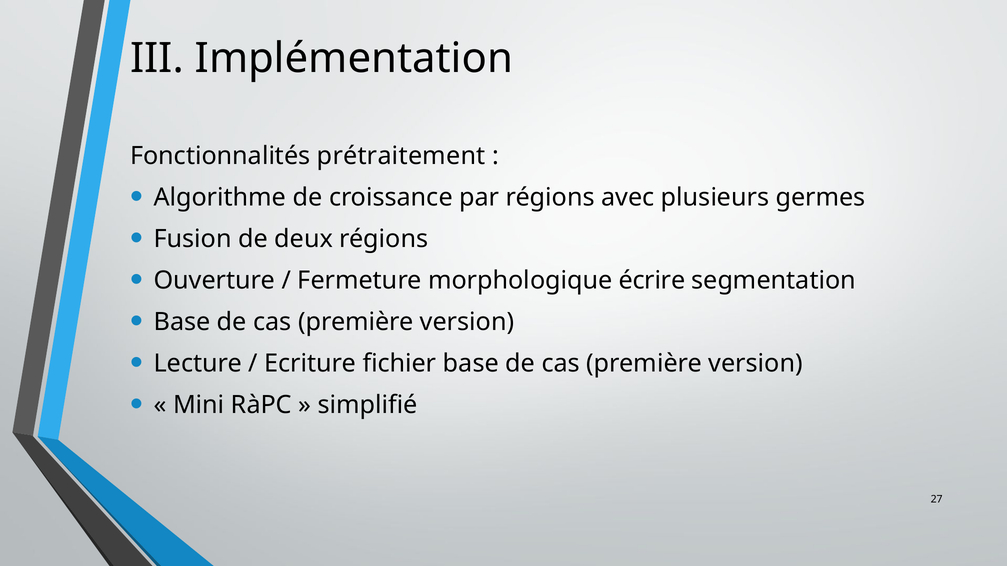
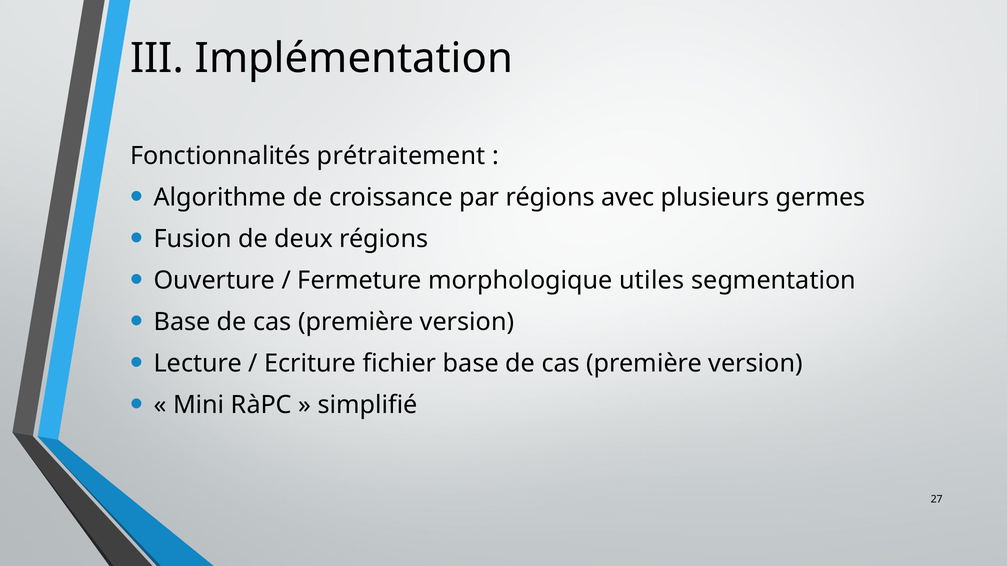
écrire: écrire -> utiles (652, 281)
